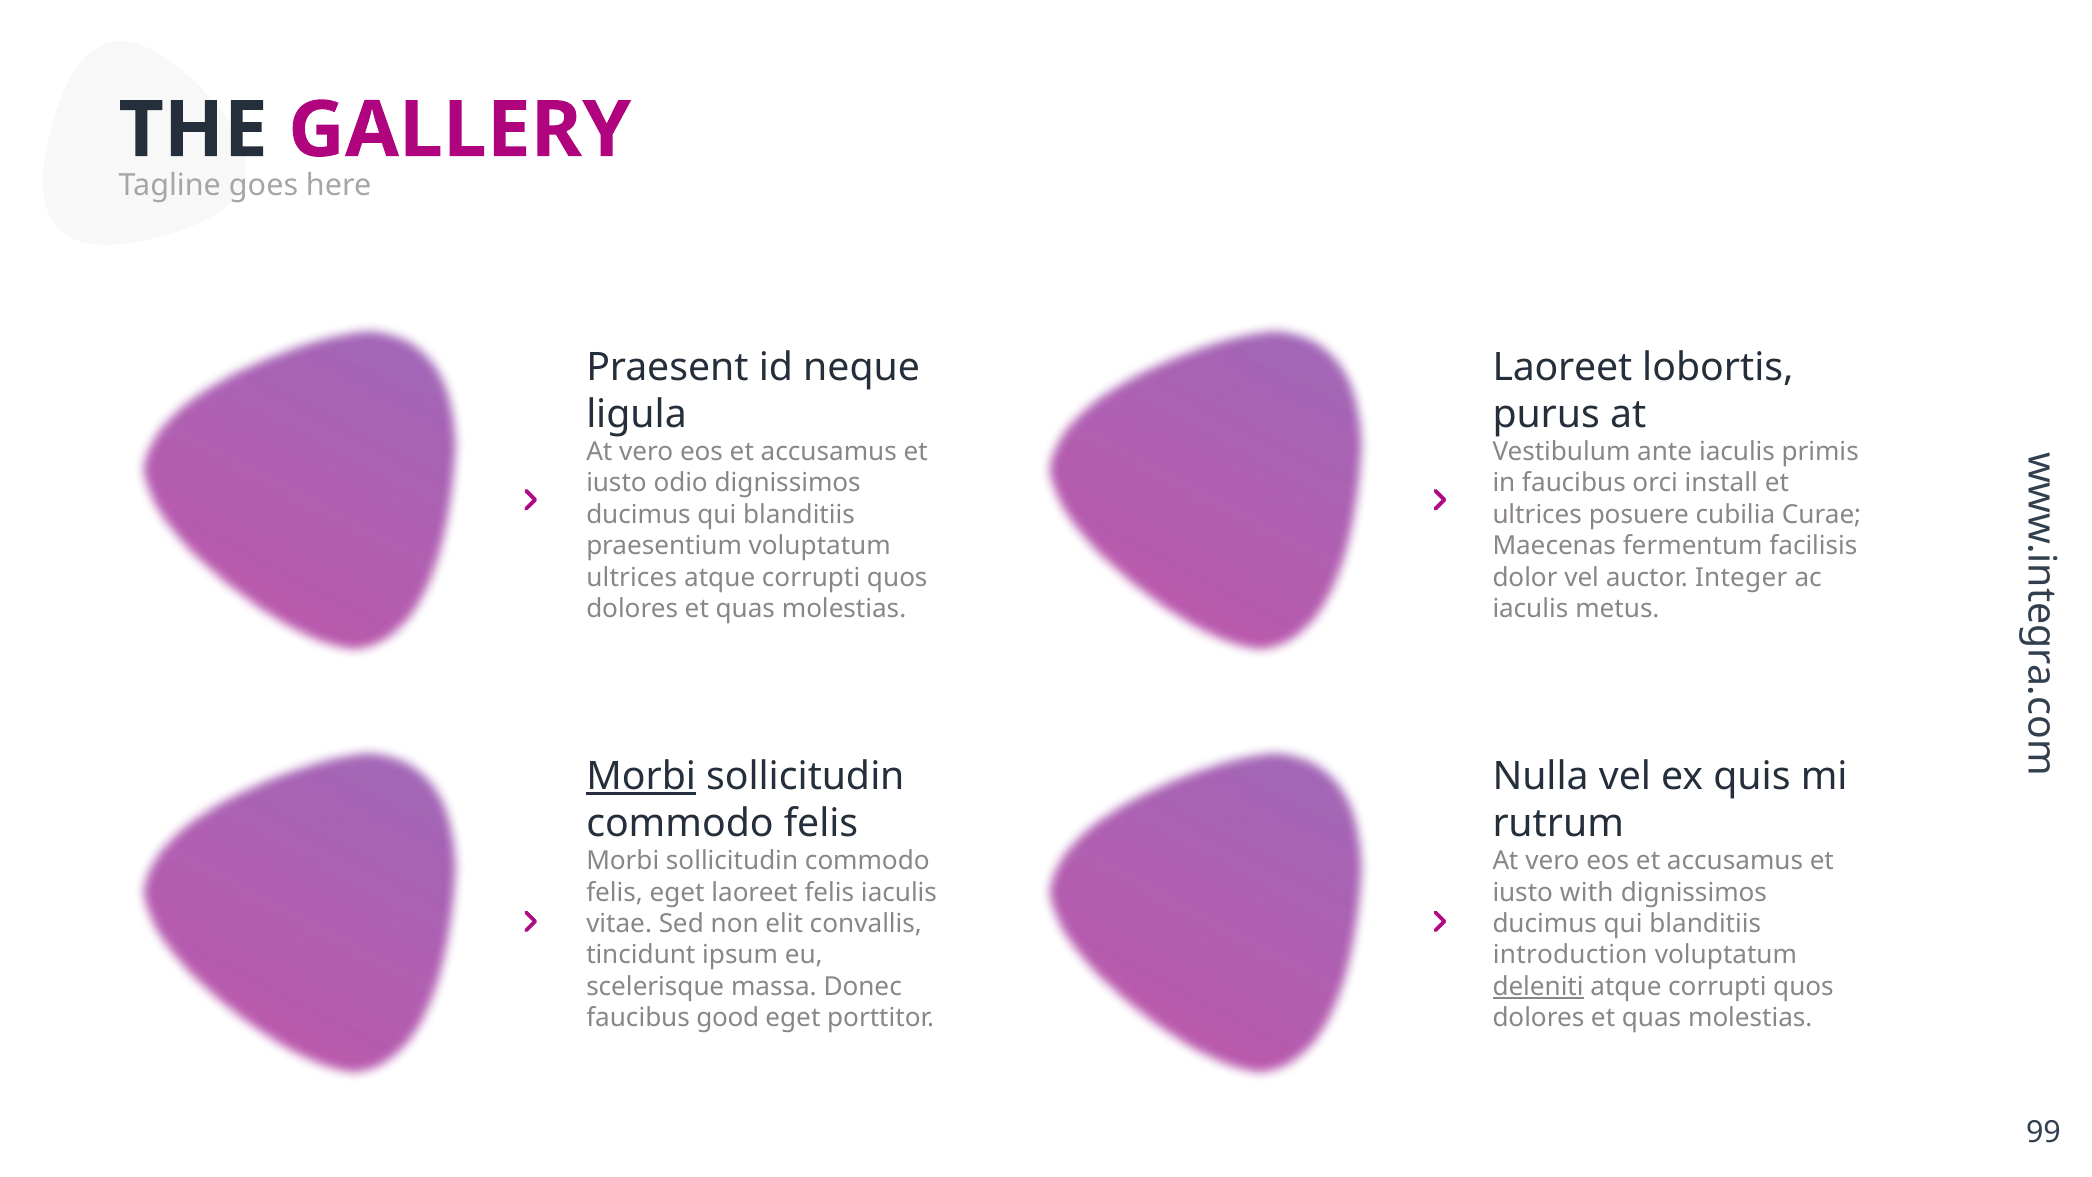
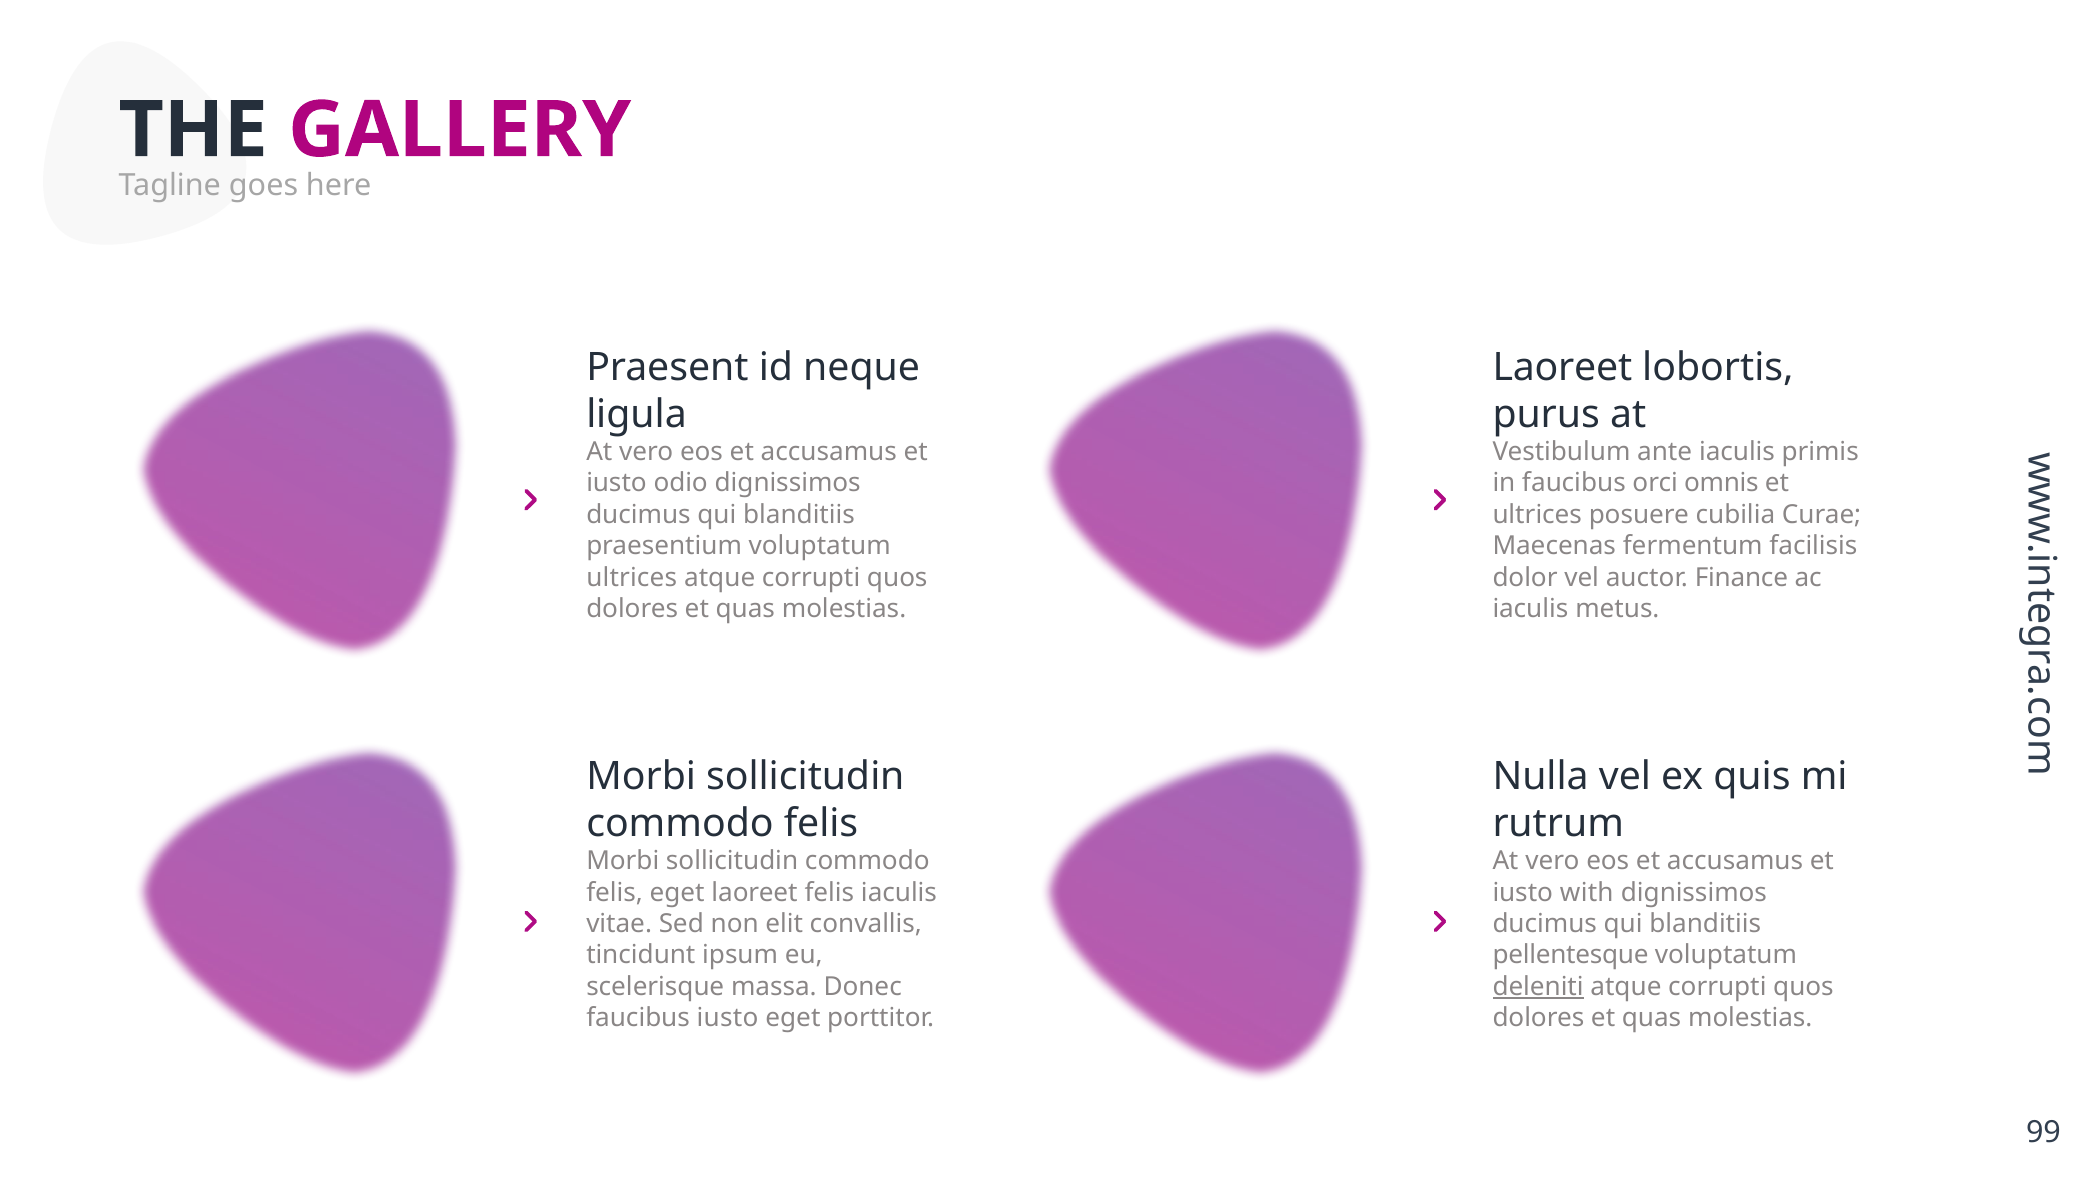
install: install -> omnis (1721, 483)
Integer: Integer -> Finance (1741, 577)
Morbi underline: present -> none (641, 776)
introduction: introduction -> pellentesque (1571, 955)
faucibus good: good -> iusto (728, 1018)
